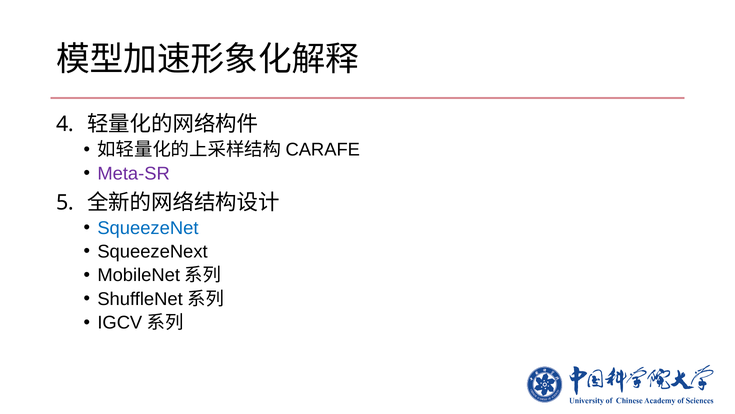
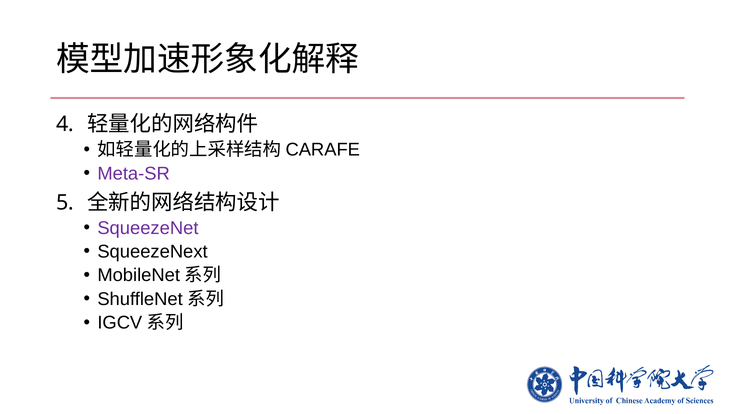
SqueezeNet colour: blue -> purple (148, 228)
